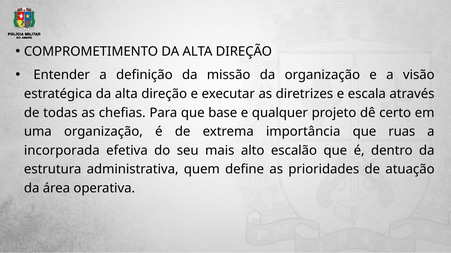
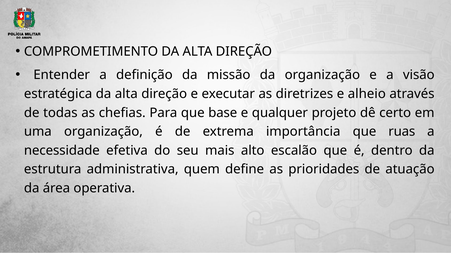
escala: escala -> alheio (367, 94)
incorporada: incorporada -> necessidade (62, 151)
